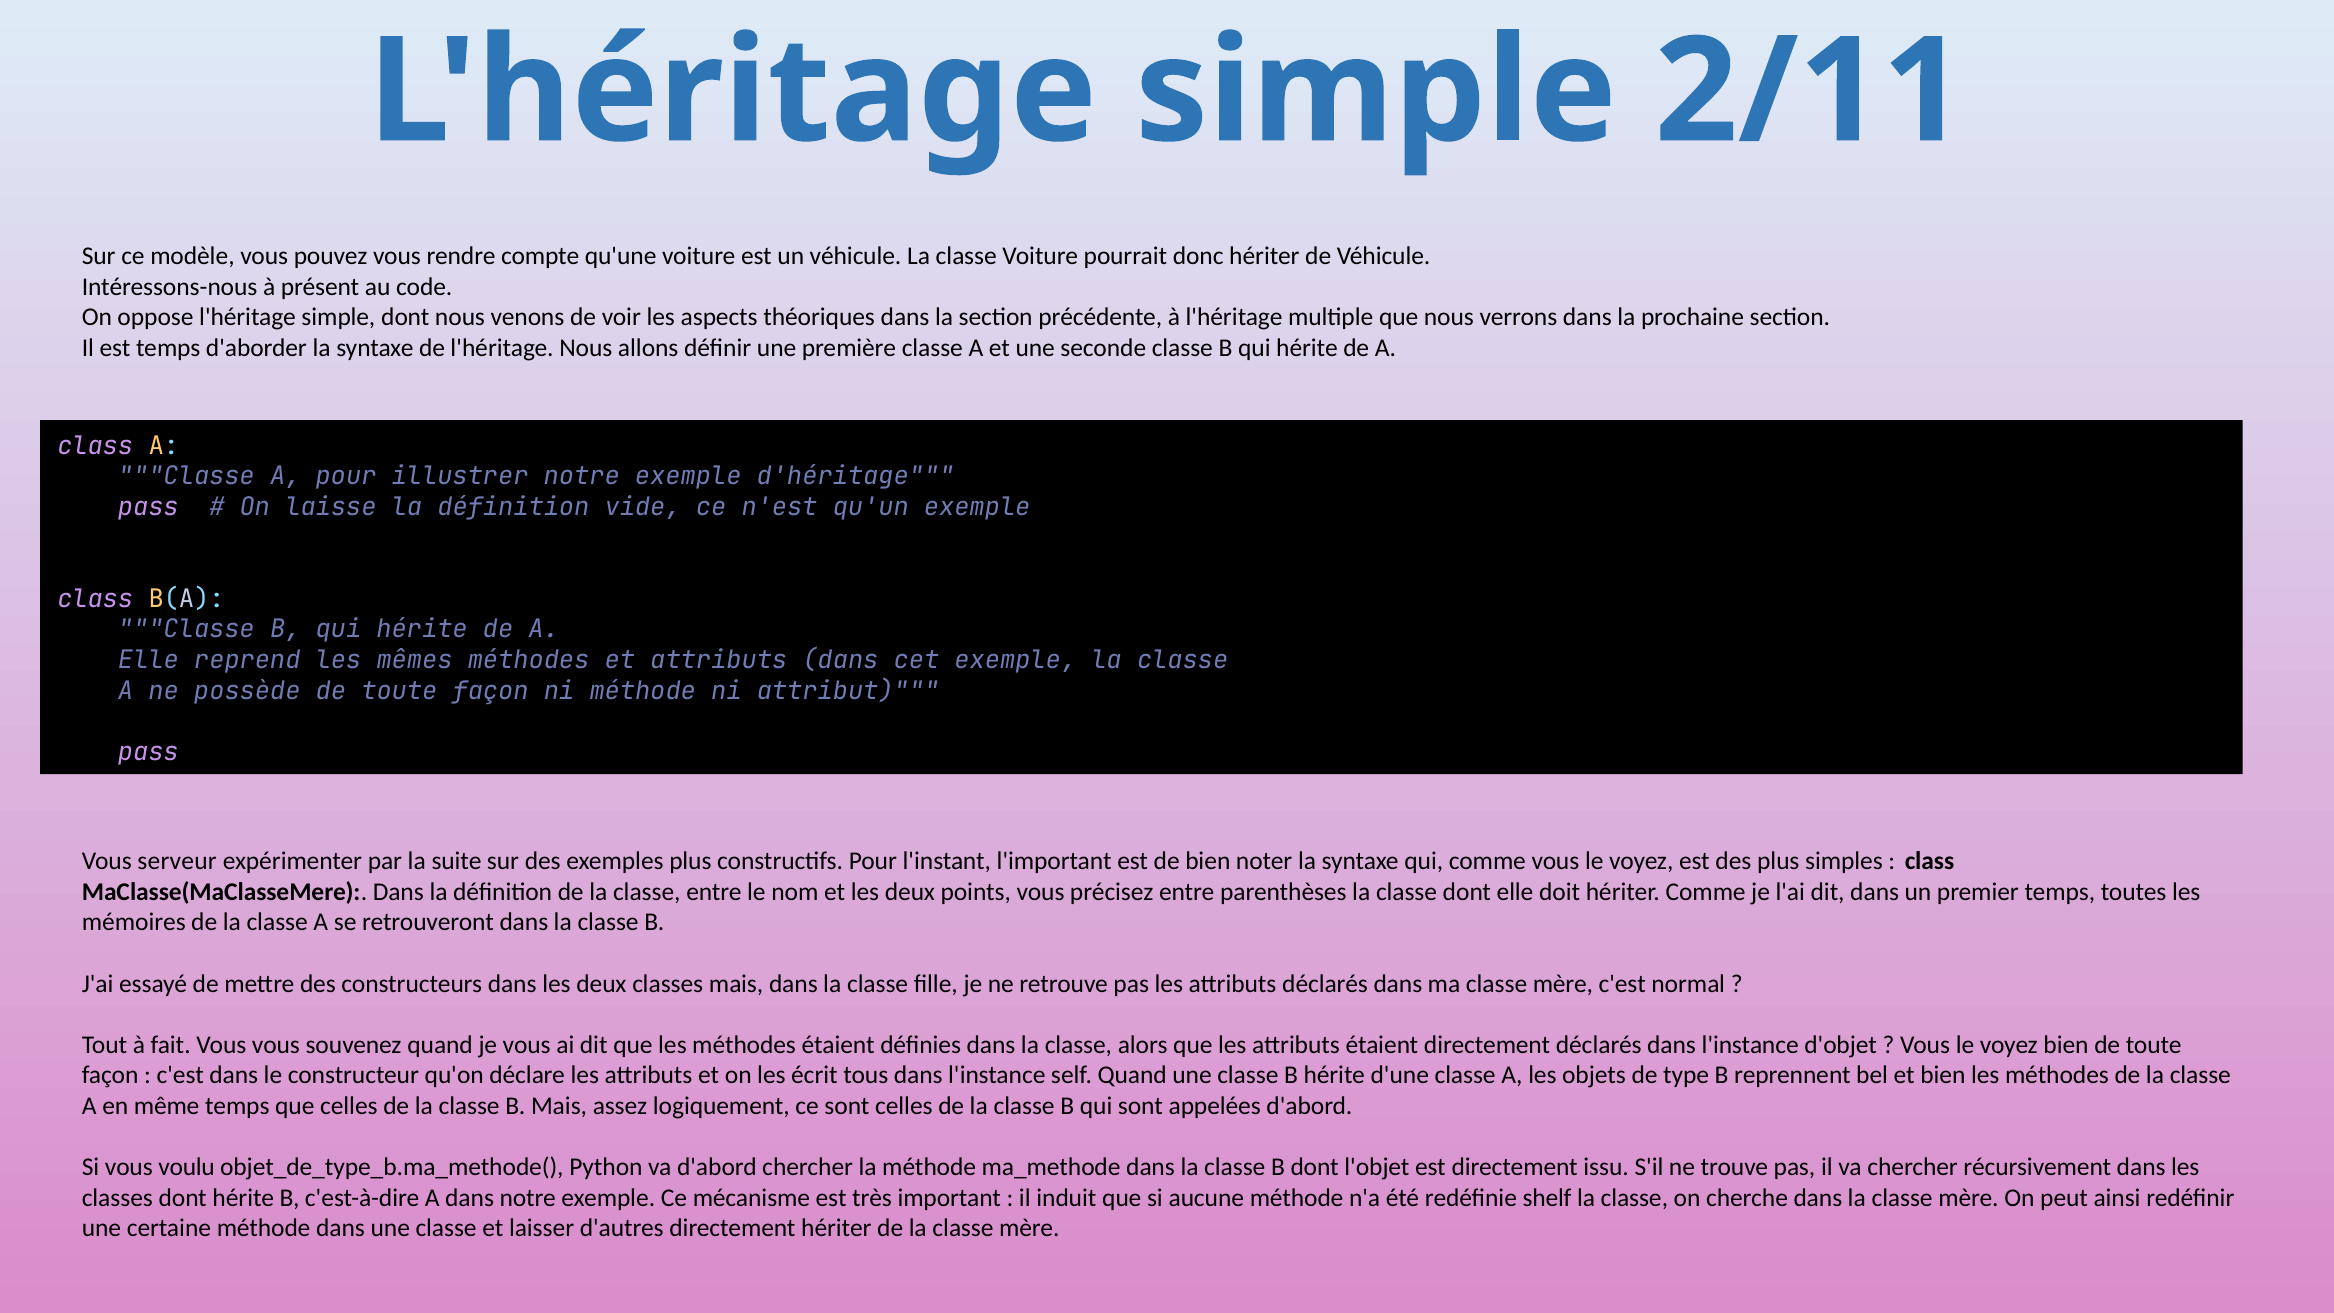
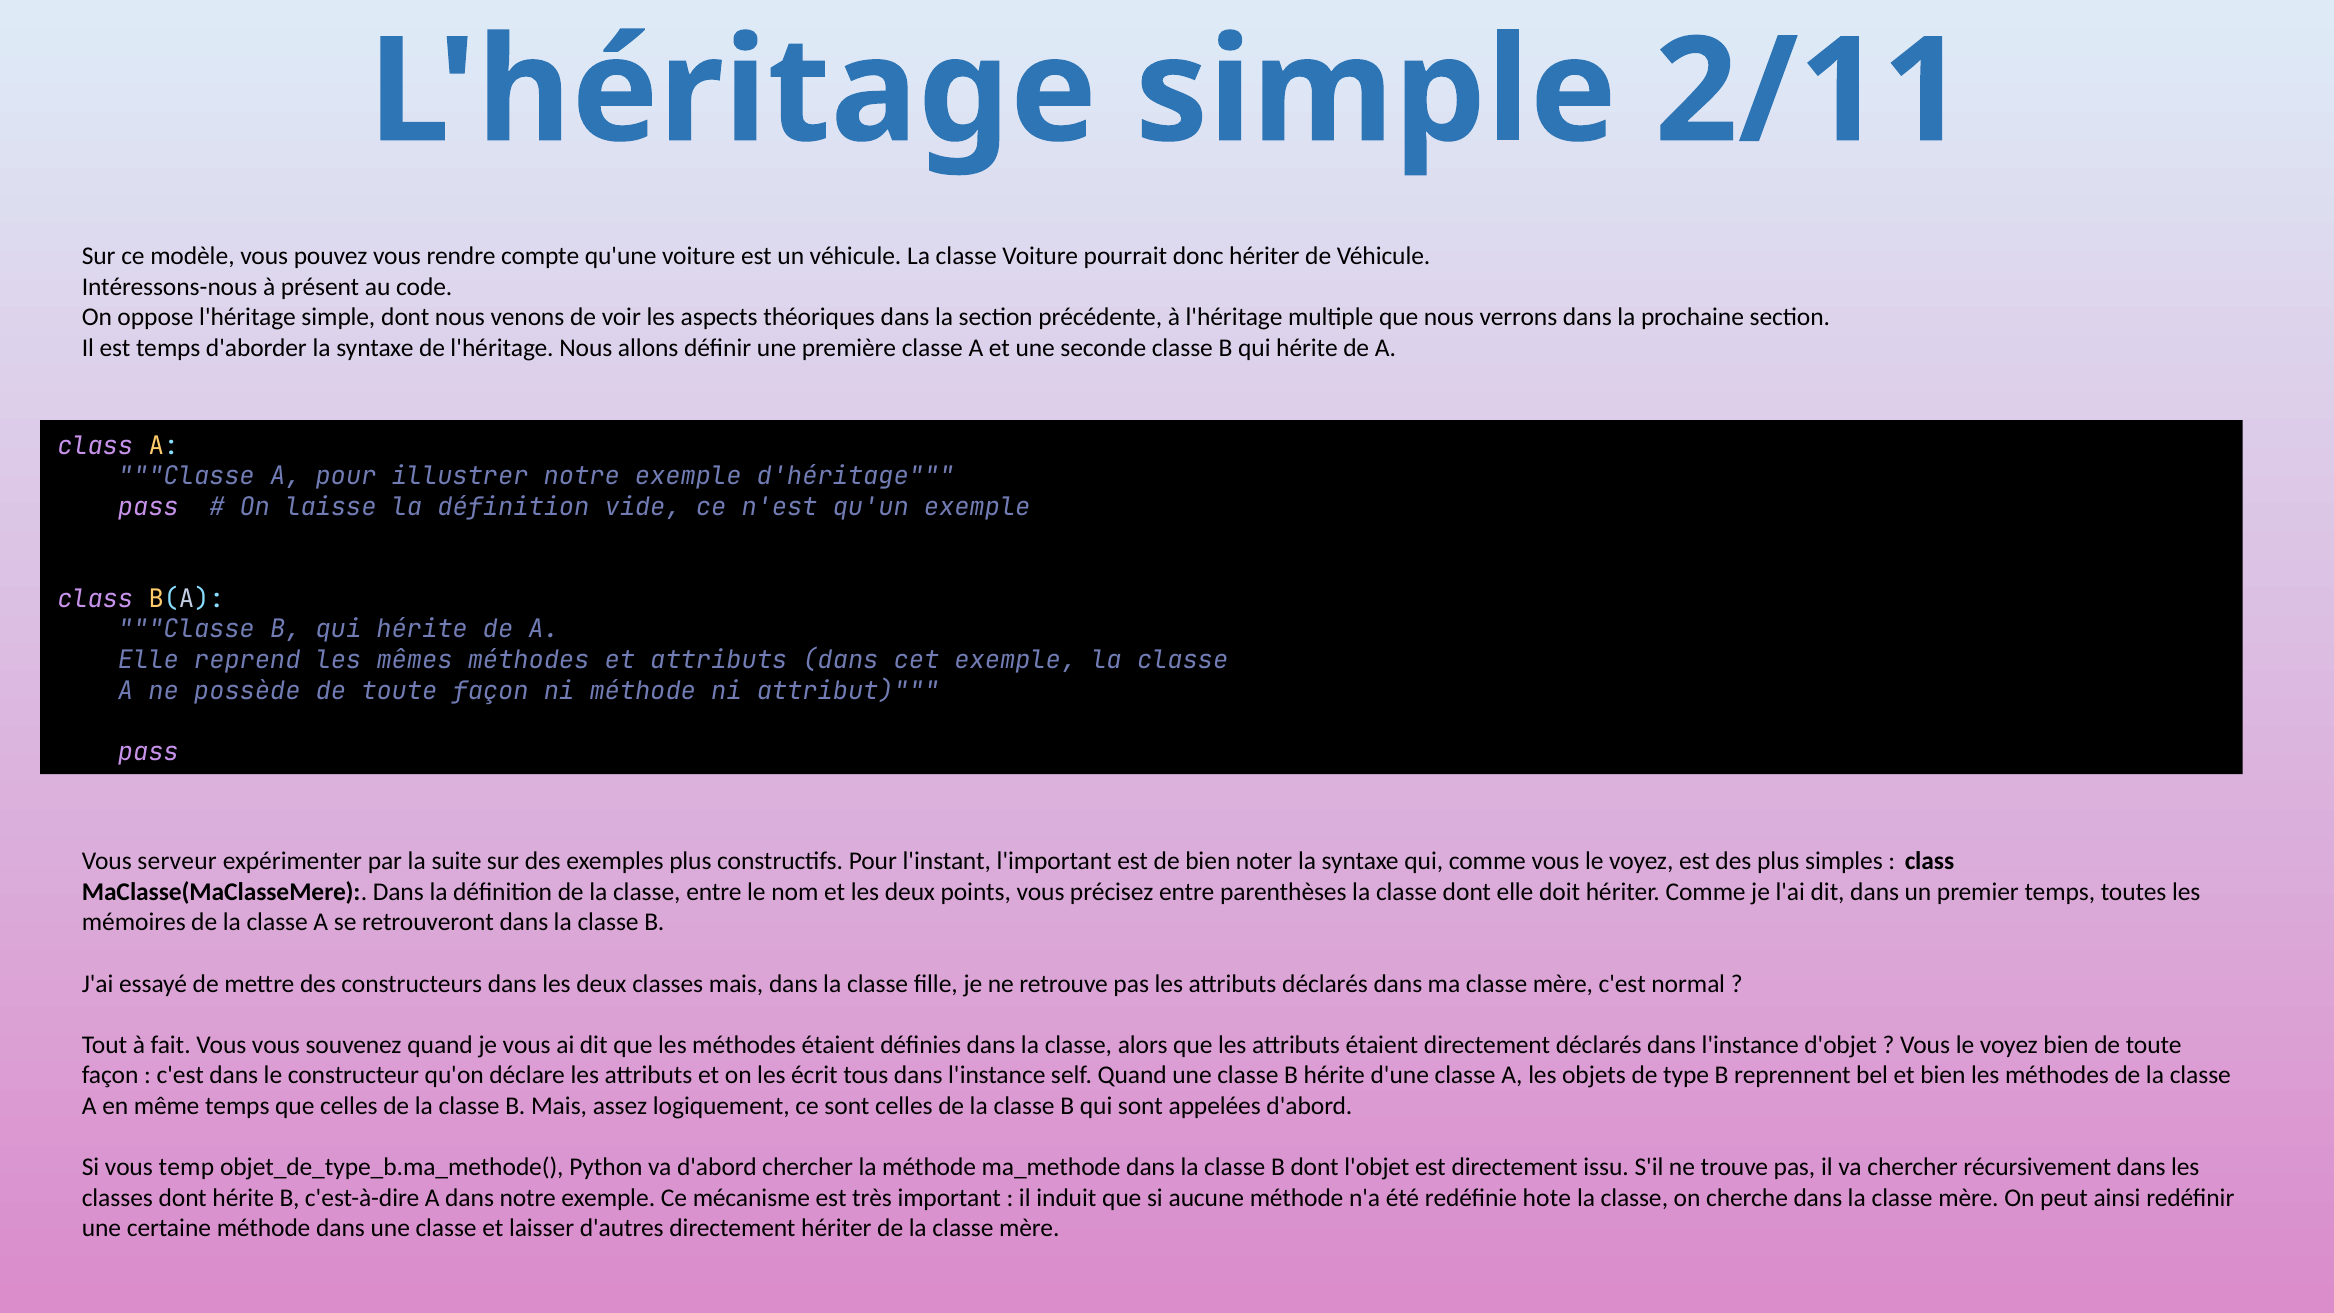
voulu: voulu -> temp (186, 1167)
shelf: shelf -> hote (1547, 1198)
